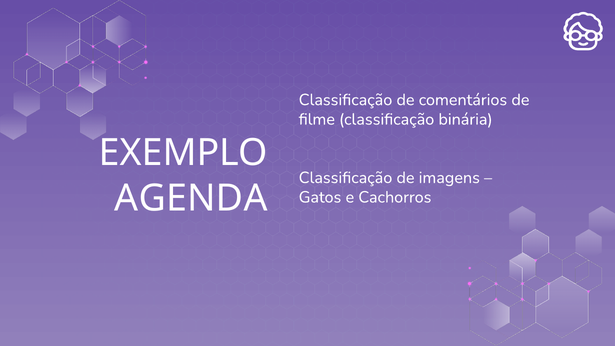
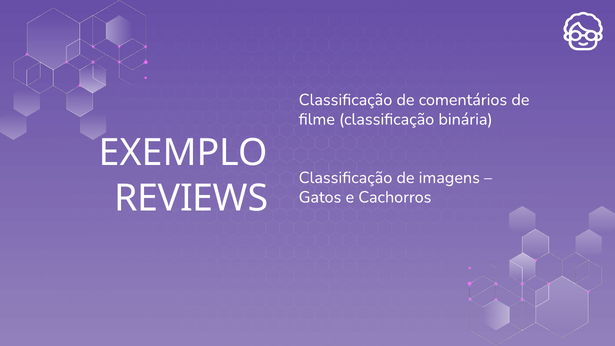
AGENDA: AGENDA -> REVIEWS (191, 198)
